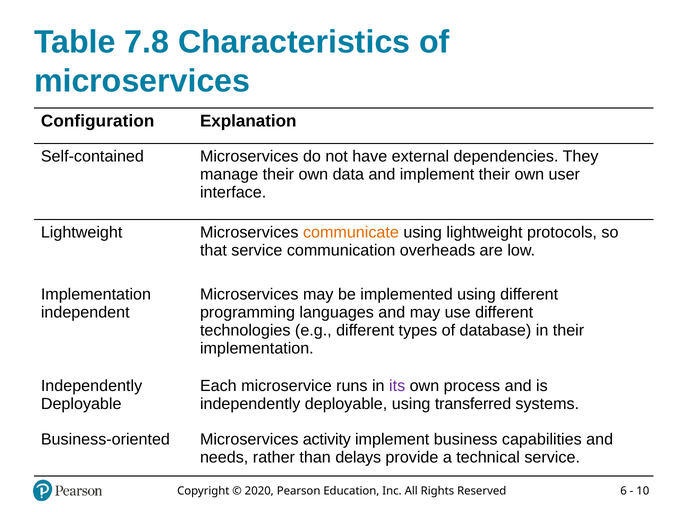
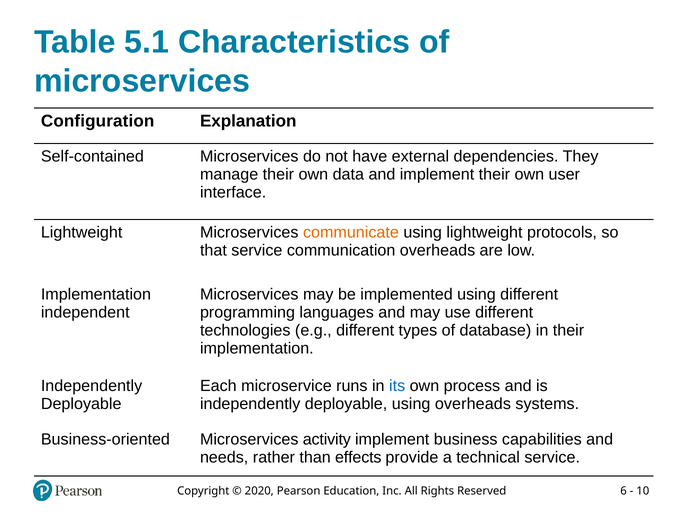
7.8: 7.8 -> 5.1 (147, 42)
its colour: purple -> blue (397, 385)
using transferred: transferred -> overheads (473, 404)
delays: delays -> effects (358, 457)
